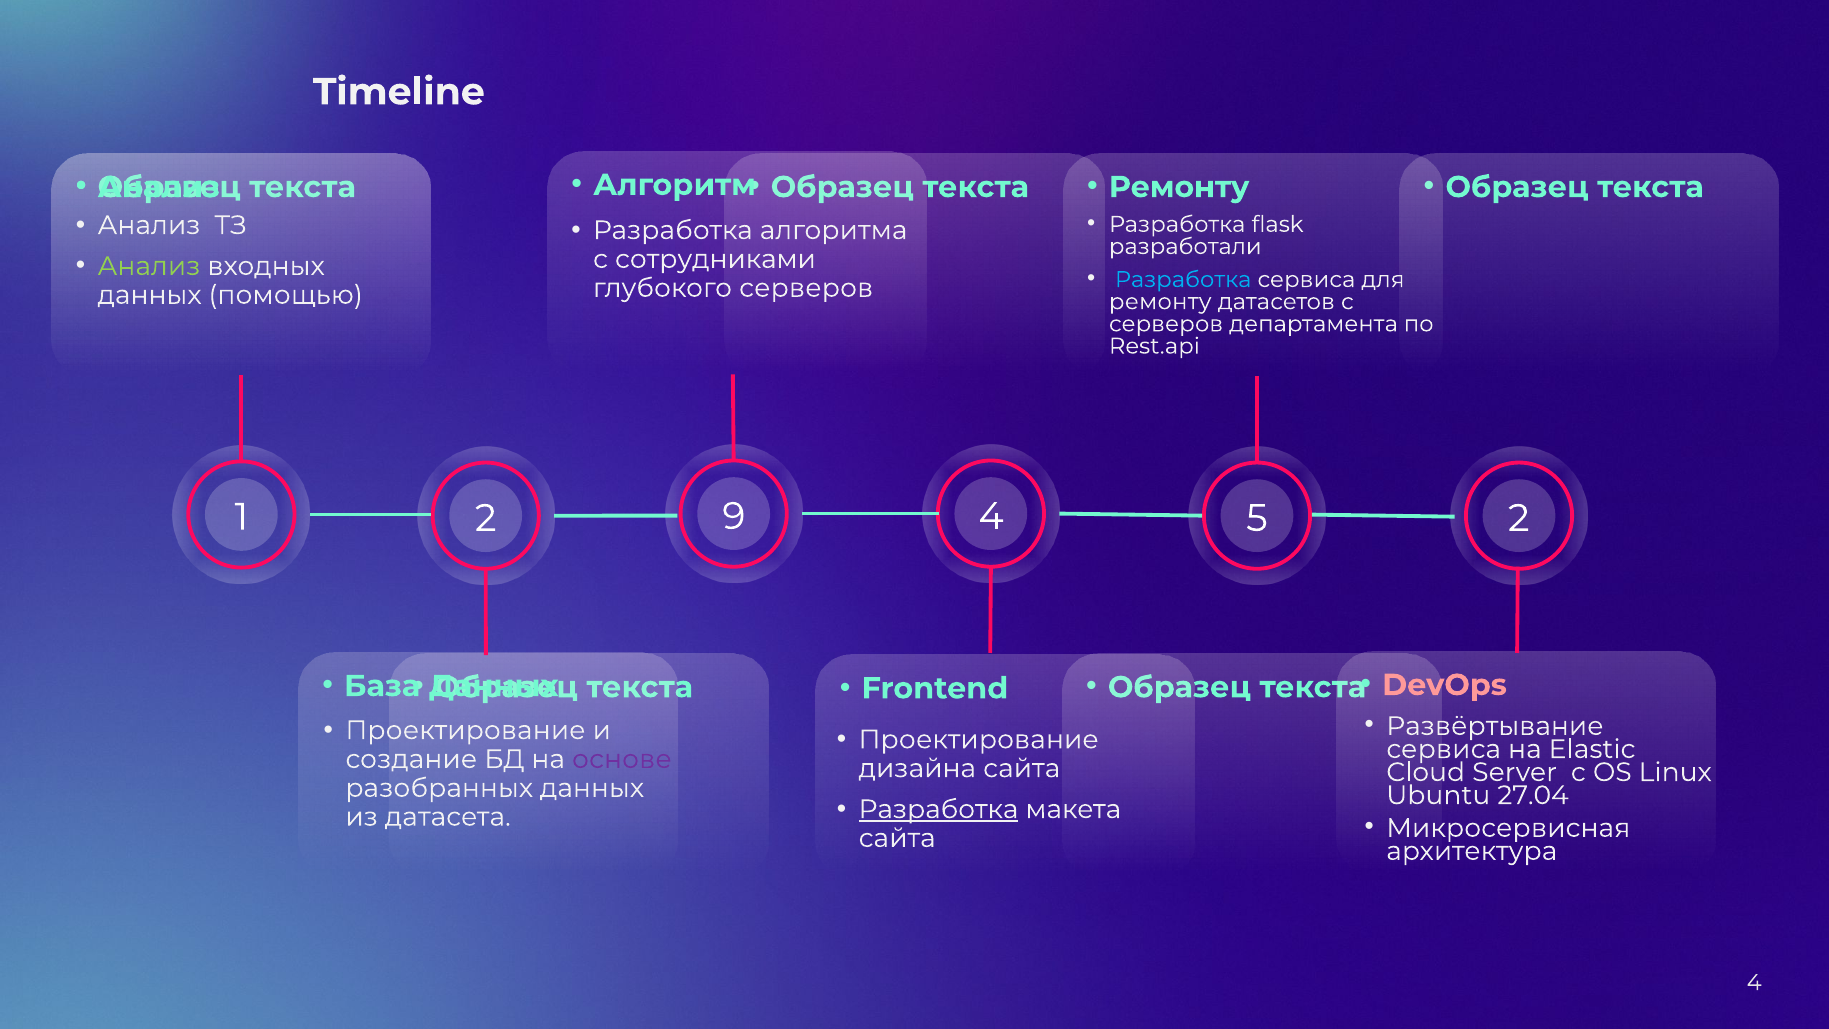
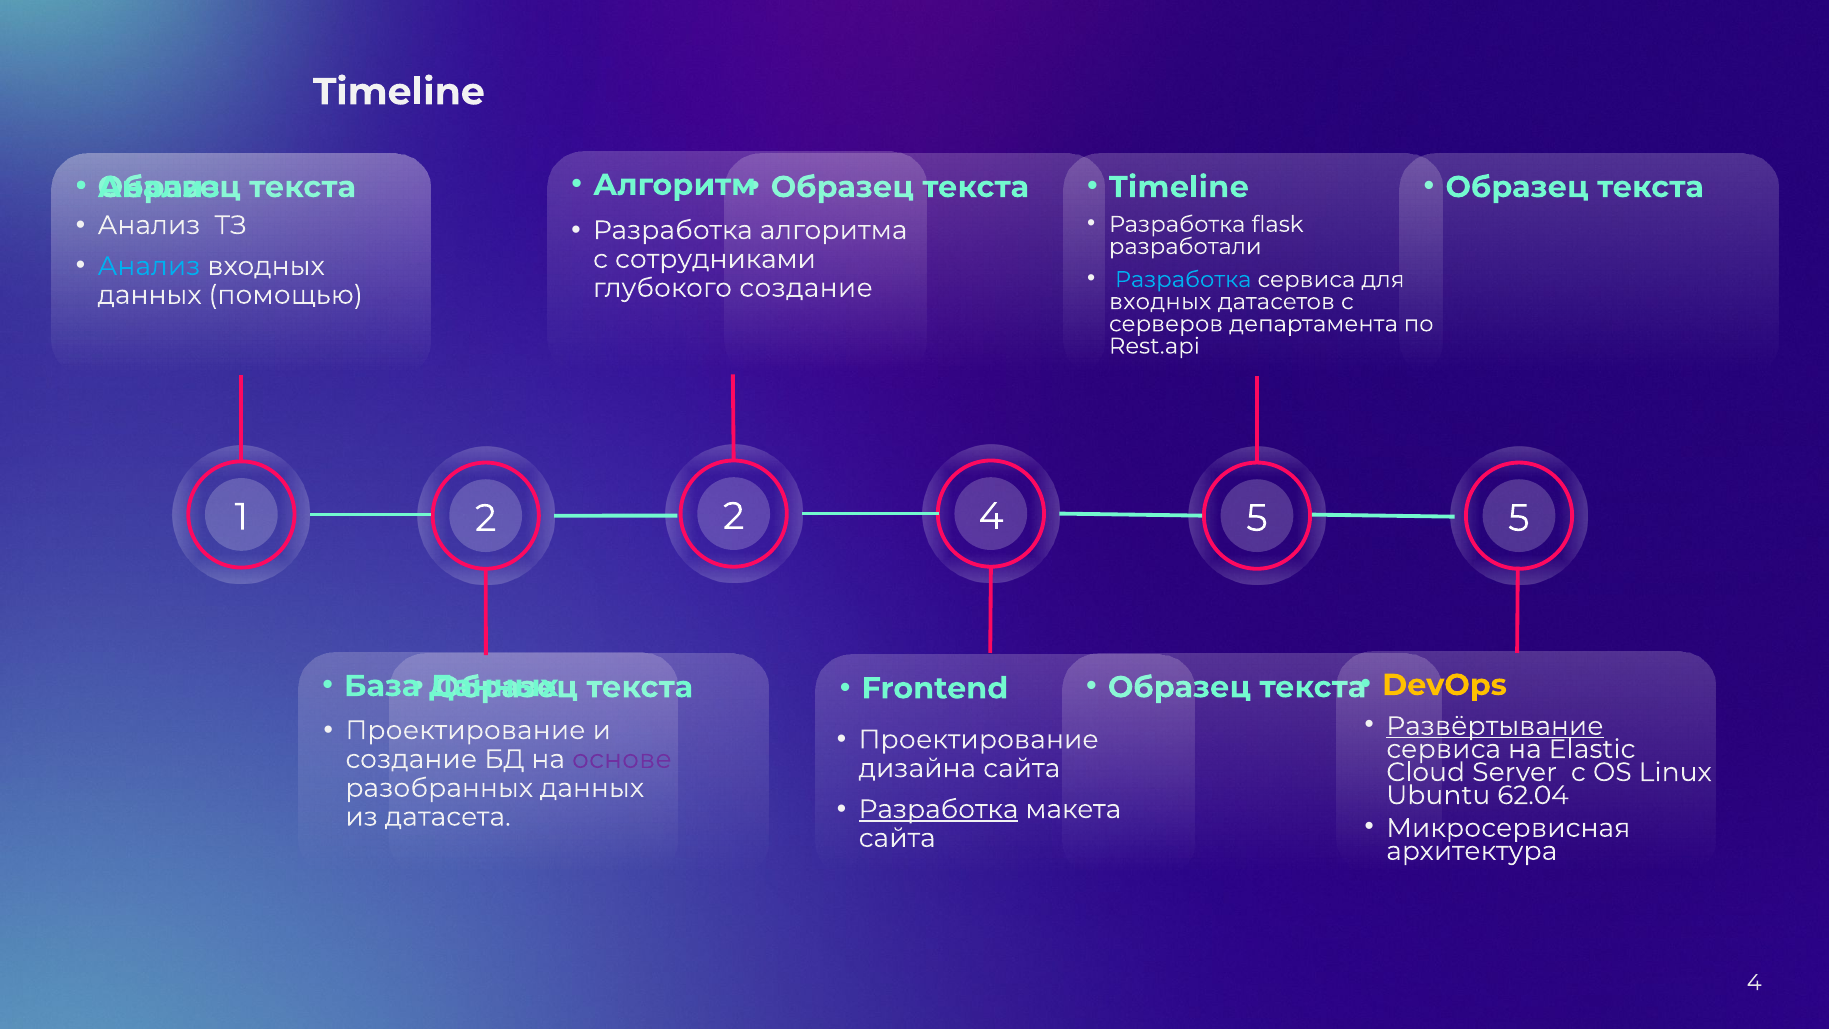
Ремонту: Ремонту -> Timeline (1179, 187)
Анализ colour: light green -> light blue (149, 266)
глубокого серверов: серверов -> создание (806, 288)
ремонту: ремонту -> входных (1160, 302)
1 9: 9 -> 2 (734, 516)
5 2: 2 -> 5 (1519, 518)
DevOps colour: pink -> yellow (1444, 685)
Развёртывание underline: none -> present (1495, 726)
27.04: 27.04 -> 62.04 (1533, 795)
